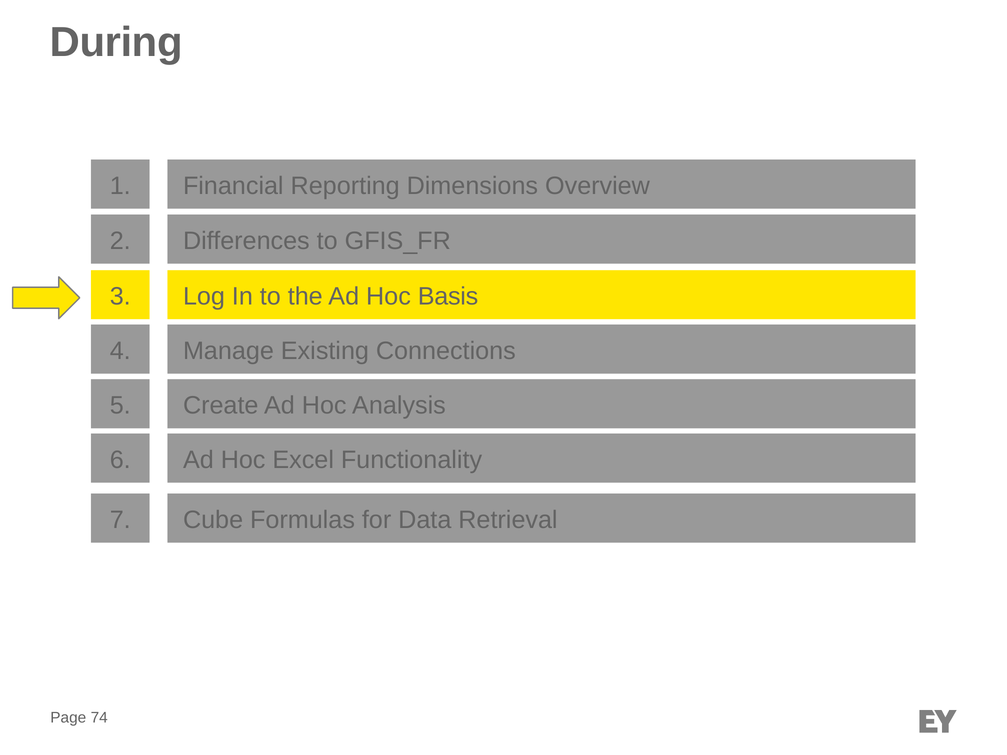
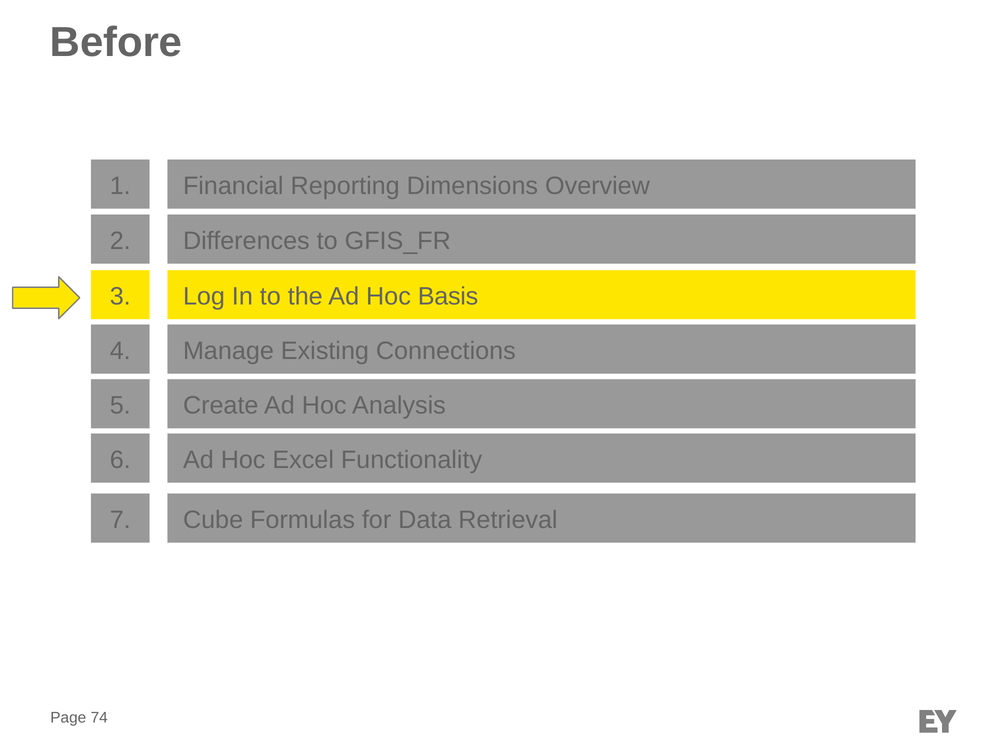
During: During -> Before (116, 43)
